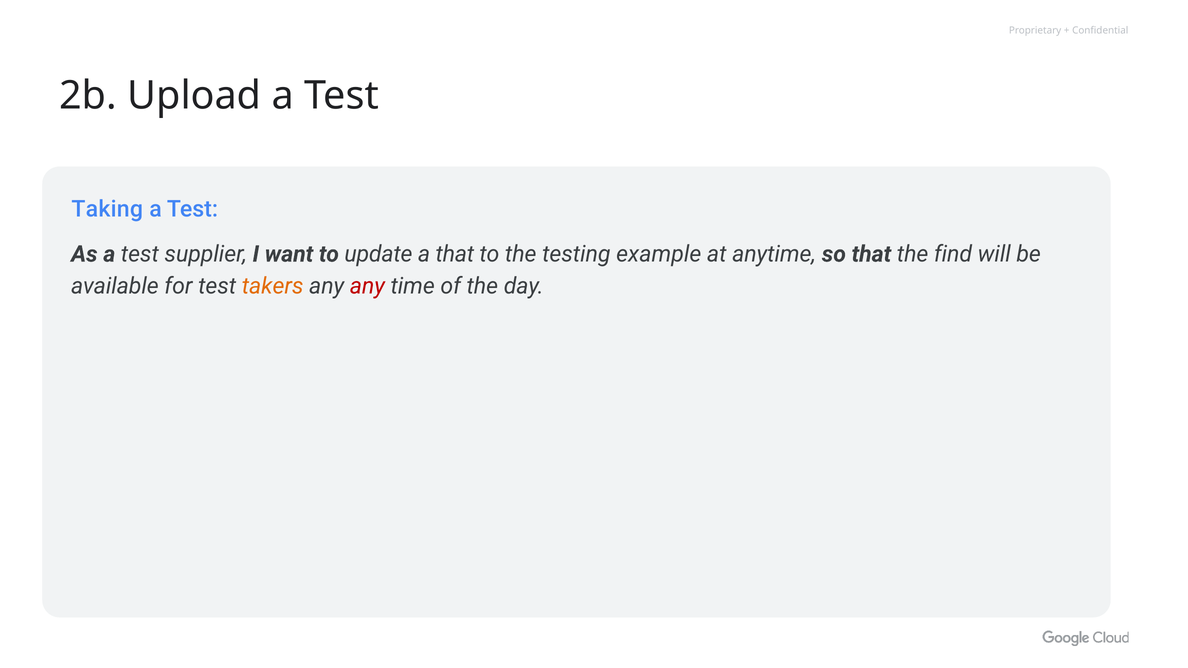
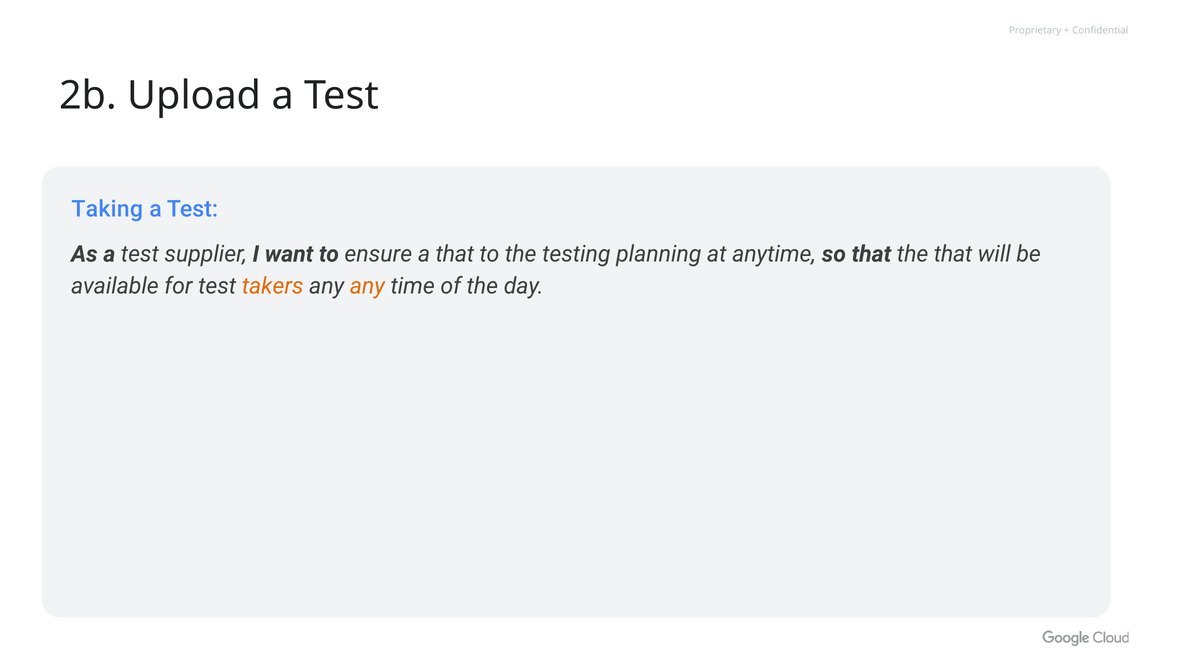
update: update -> ensure (378, 254)
example: example -> planning (659, 254)
the find: find -> that (953, 254)
any colour: red -> orange (367, 286)
